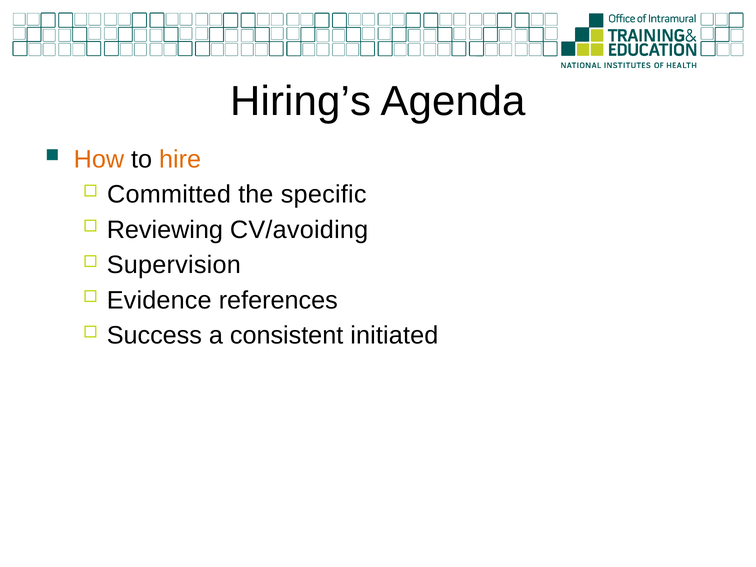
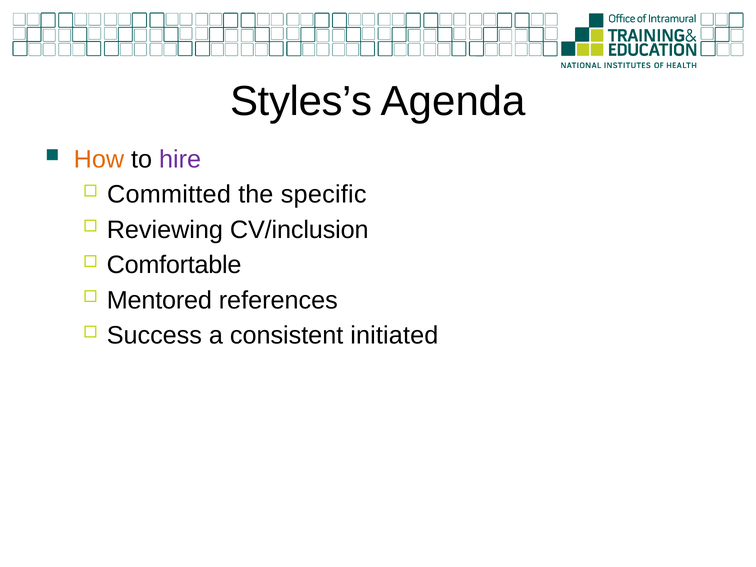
Hiring’s: Hiring’s -> Styles’s (301, 101)
hire colour: orange -> purple (180, 159)
CV/avoiding: CV/avoiding -> CV/inclusion (299, 230)
Supervision: Supervision -> Comfortable (174, 265)
Evidence: Evidence -> Mentored (159, 300)
